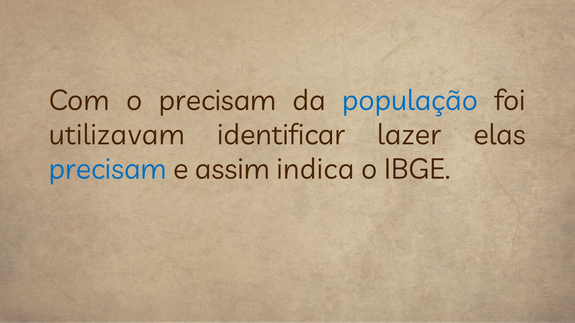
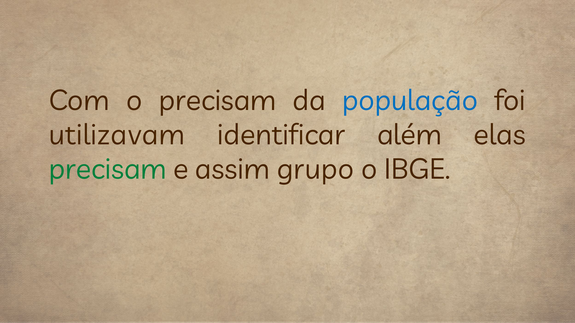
lazer: lazer -> além (409, 135)
precisam colour: blue -> green (108, 170)
indica: indica -> grupo (315, 170)
